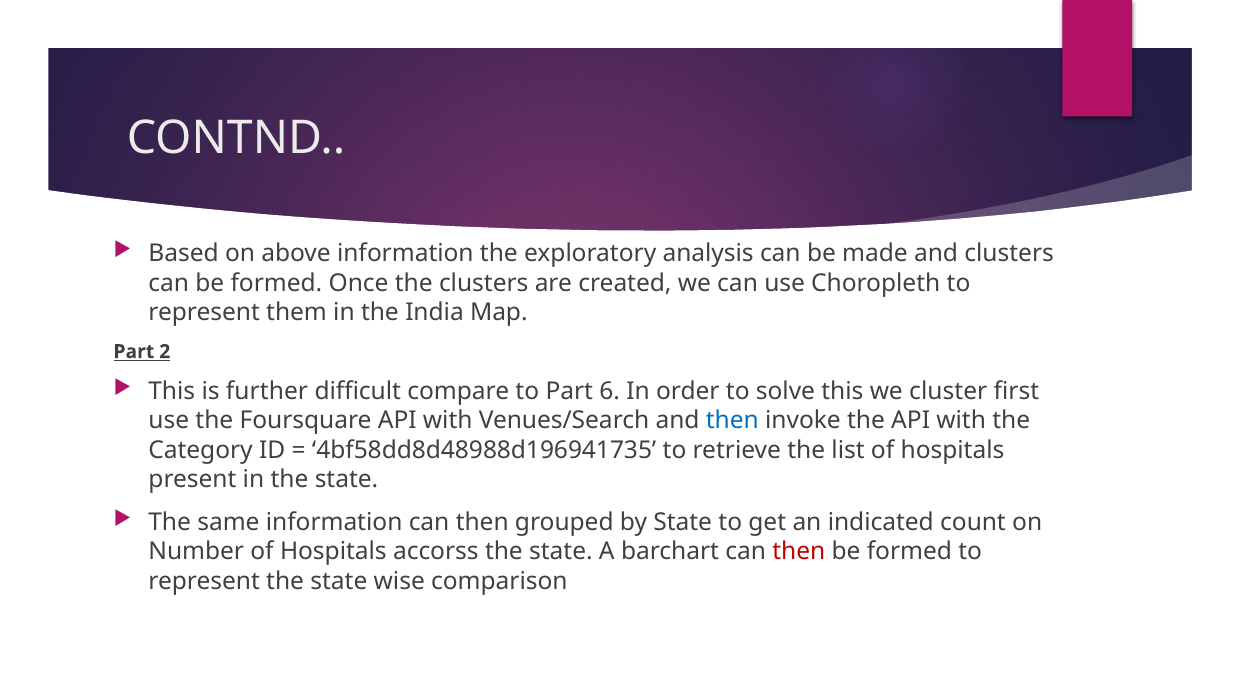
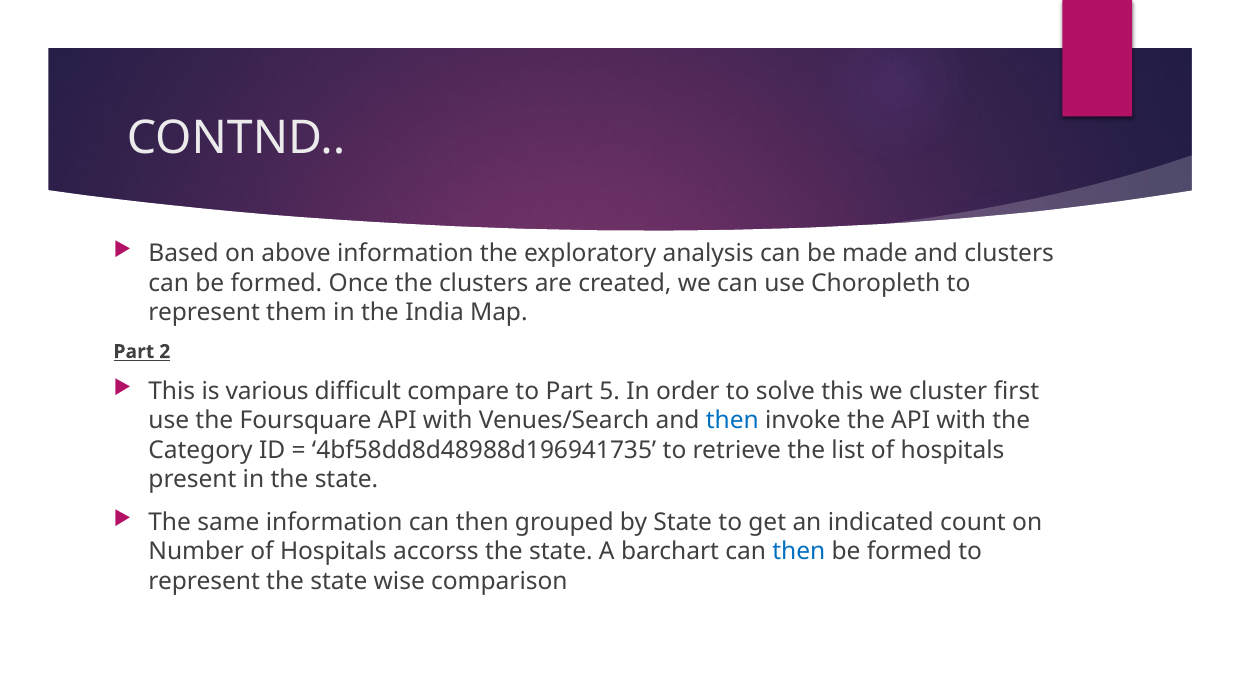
further: further -> various (267, 391)
6: 6 -> 5 (610, 391)
then colour: red -> blue (799, 552)
